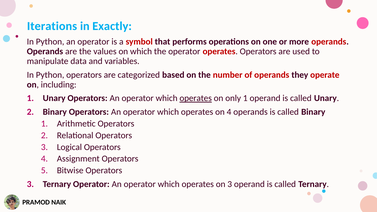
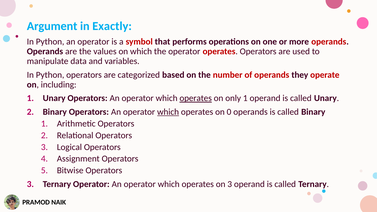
Iterations: Iterations -> Argument (52, 26)
which underline: none -> present (168, 112)
on 4: 4 -> 0 (229, 112)
